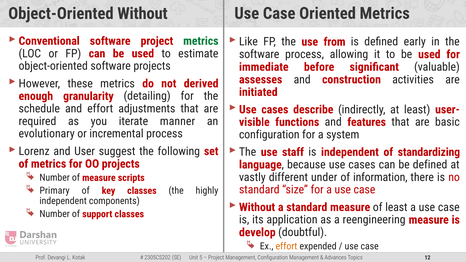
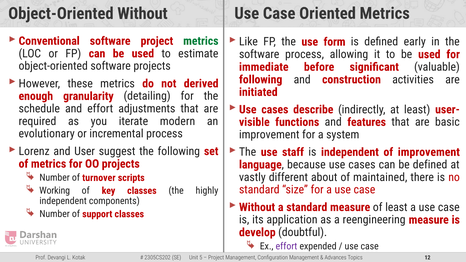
from: from -> form (335, 42)
assesses: assesses -> following (261, 80)
manner: manner -> modern (178, 121)
configuration: configuration -> improvement (269, 135)
of standardizing: standardizing -> improvement (429, 152)
under: under -> about (324, 177)
information: information -> maintained (380, 177)
of measure: measure -> turnover (99, 178)
Primary: Primary -> Working (55, 191)
effort colour: orange -> purple (286, 246)
